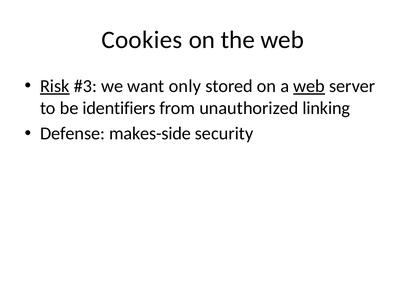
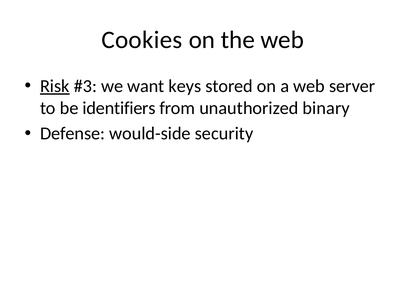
only: only -> keys (185, 86)
web underline: present -> none (309, 86)
linking: linking -> binary (326, 108)
makes-side: makes-side -> would-side (150, 134)
